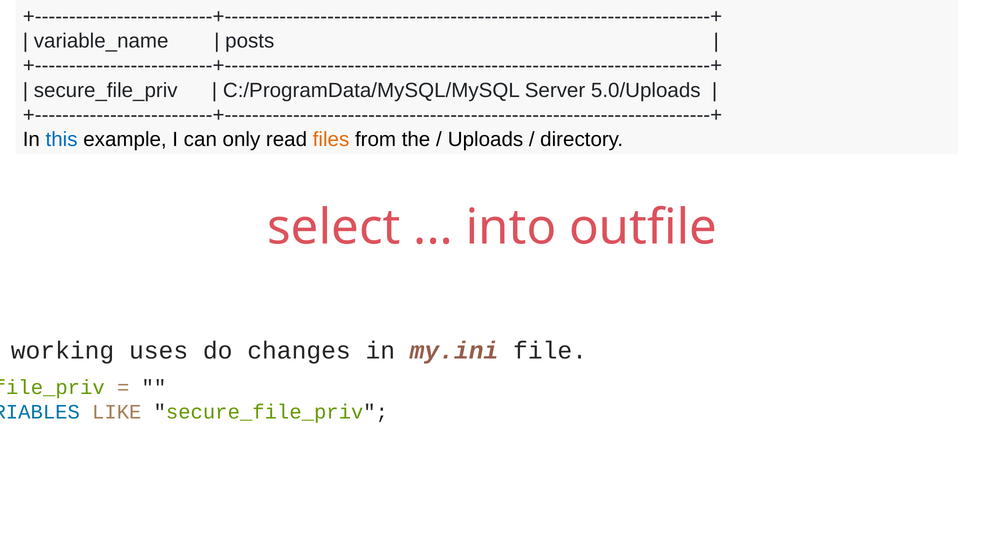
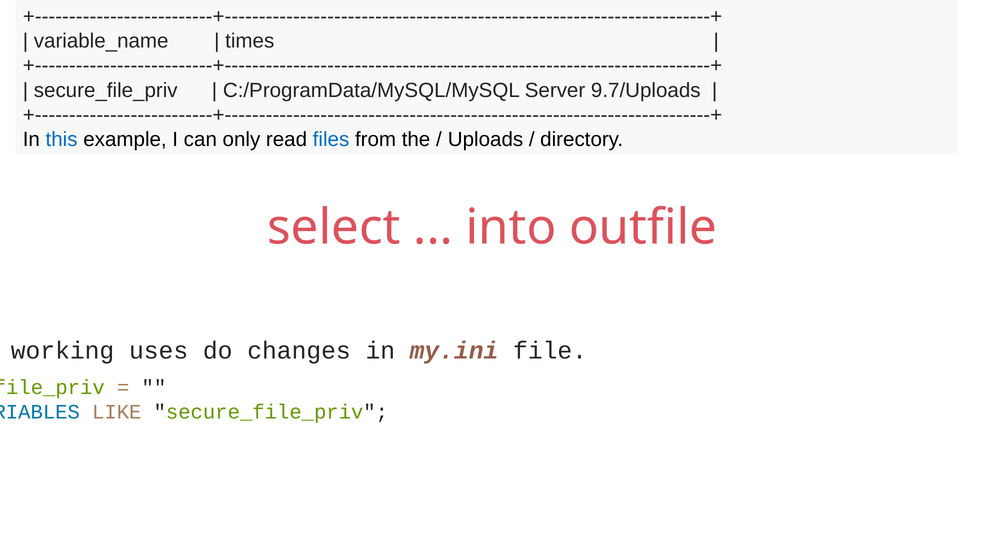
posts: posts -> times (250, 41)
5.0/Uploads: 5.0/Uploads -> 9.7/Uploads (646, 90)
files colour: orange -> blue (331, 140)
